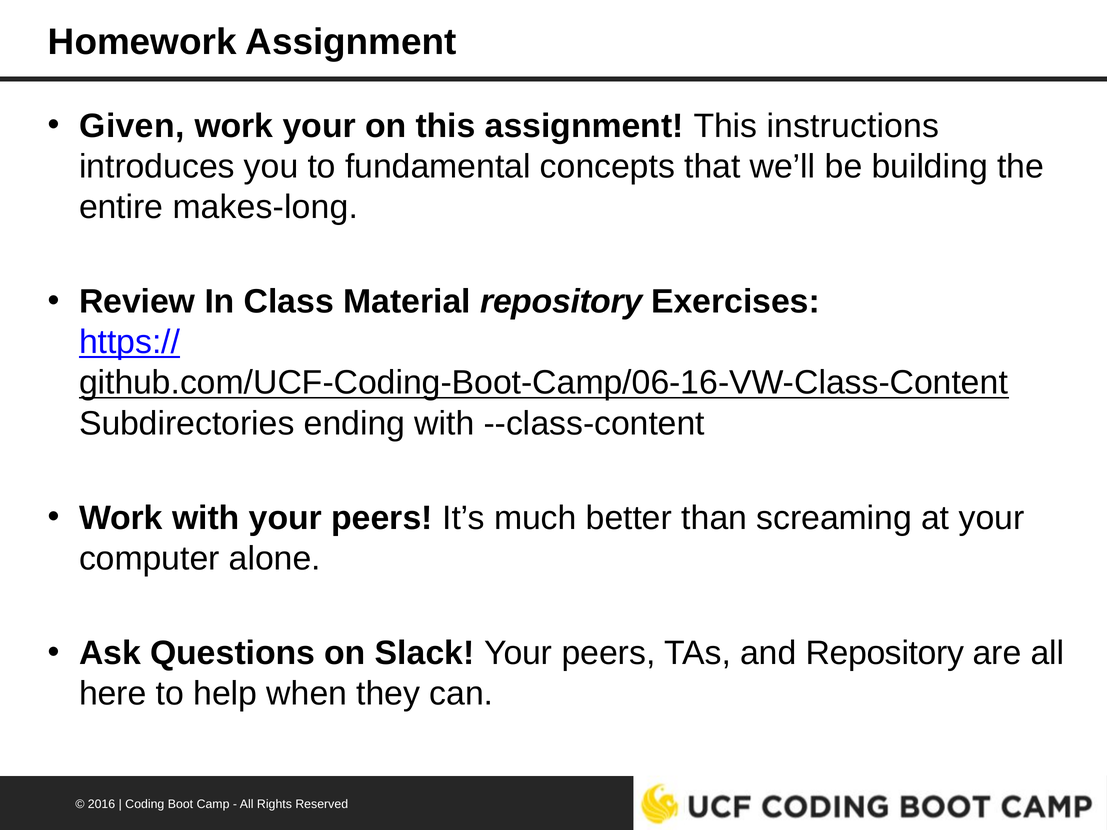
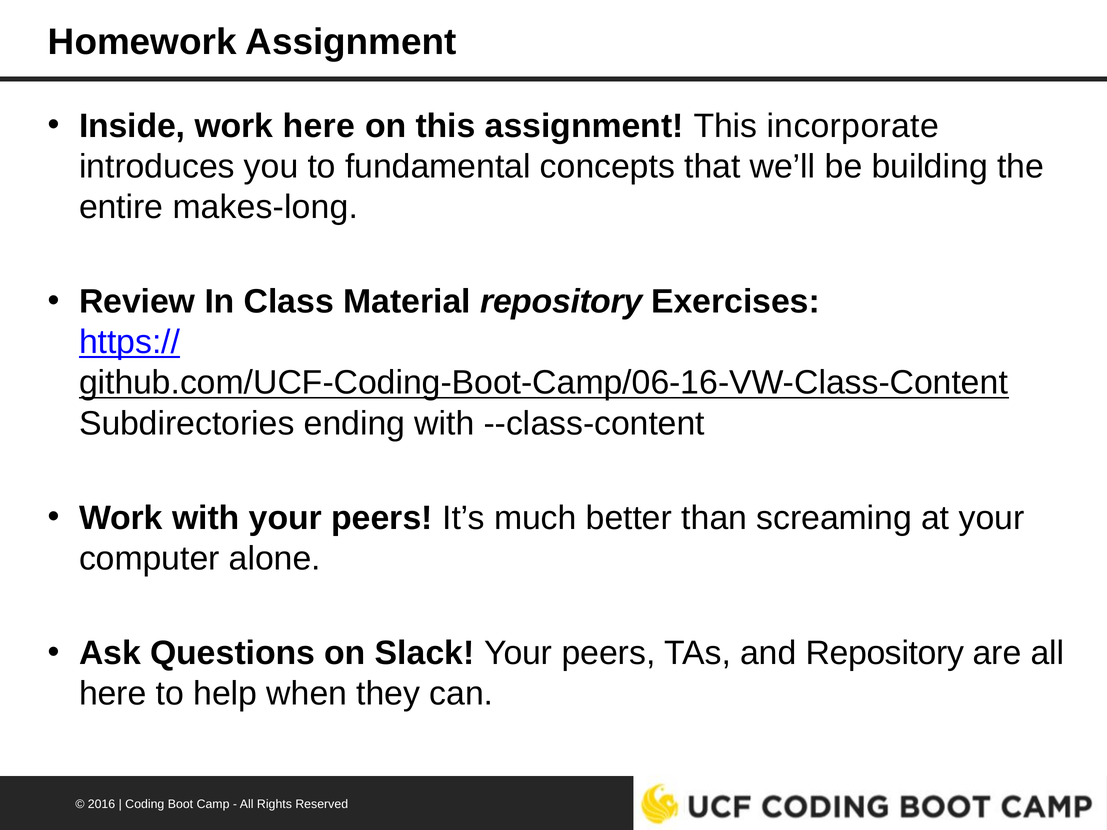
Given: Given -> Inside (132, 126)
work your: your -> here (319, 126)
instructions: instructions -> incorporate (853, 126)
